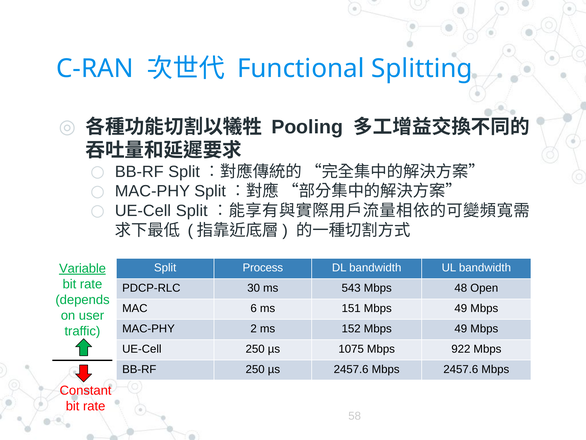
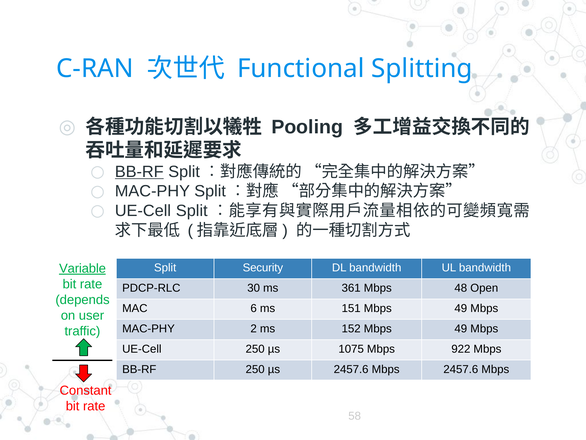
BB-RF underline: none -> present (139, 171)
Process: Process -> Security (263, 268)
543: 543 -> 361 (351, 288)
